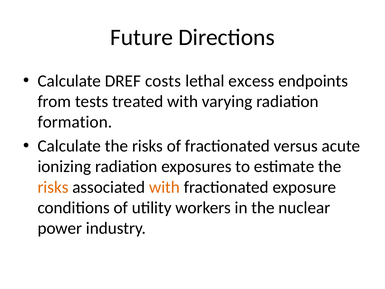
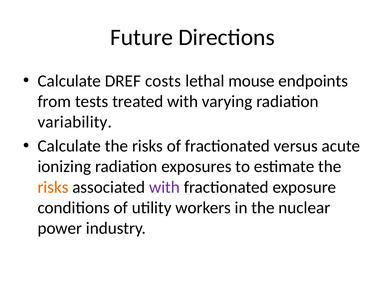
excess: excess -> mouse (252, 81)
formation: formation -> variability (75, 122)
with colour: orange -> purple (164, 187)
